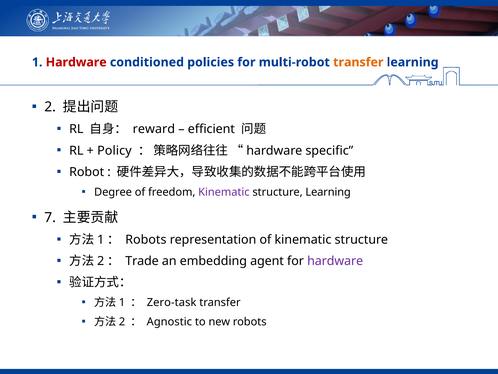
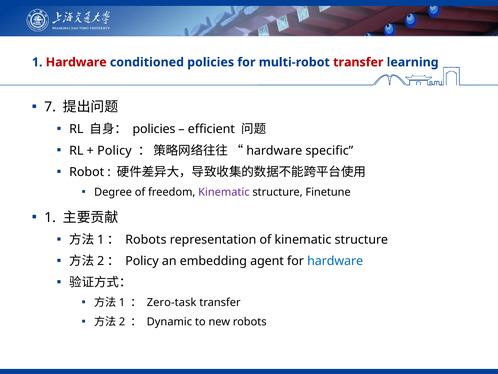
transfer colour: orange -> red (358, 62)
2: 2 -> 7 (50, 107)
reward: reward -> policies (154, 129)
structure Learning: Learning -> Finetune (328, 192)
7: 7 -> 1 (50, 217)
Trade: Trade -> Policy (142, 261)
hardware colour: purple -> blue (335, 261)
Agnostic: Agnostic -> Dynamic (169, 322)
